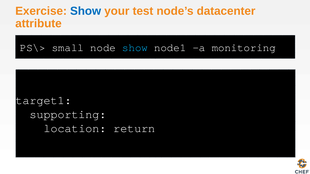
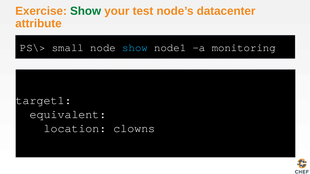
Show colour: blue -> green (86, 11)
supporting: supporting -> equivalent (68, 115)
return: return -> clowns (134, 128)
